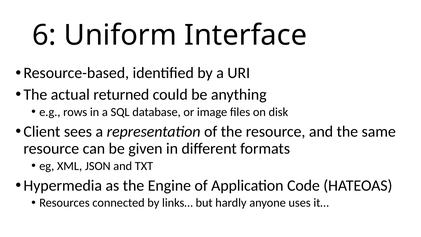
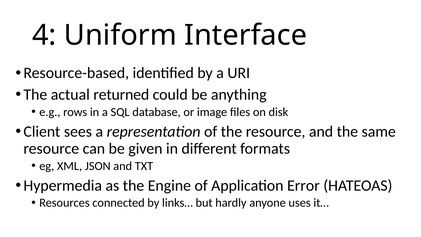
6: 6 -> 4 (44, 35)
Code: Code -> Error (303, 185)
